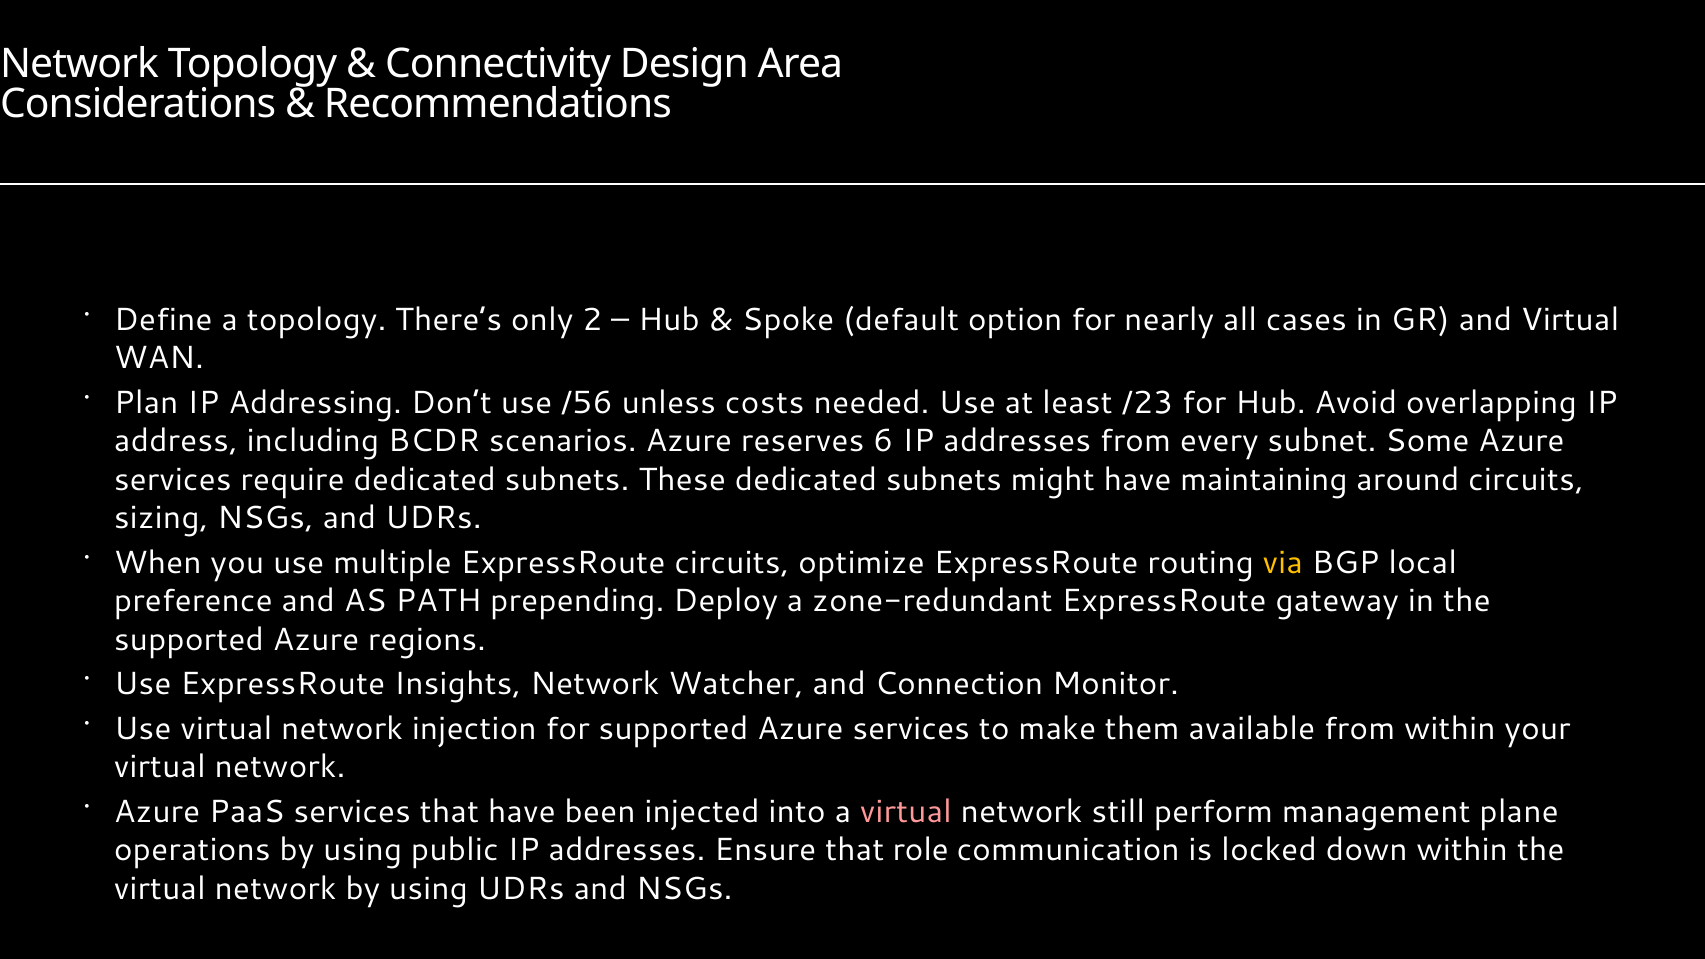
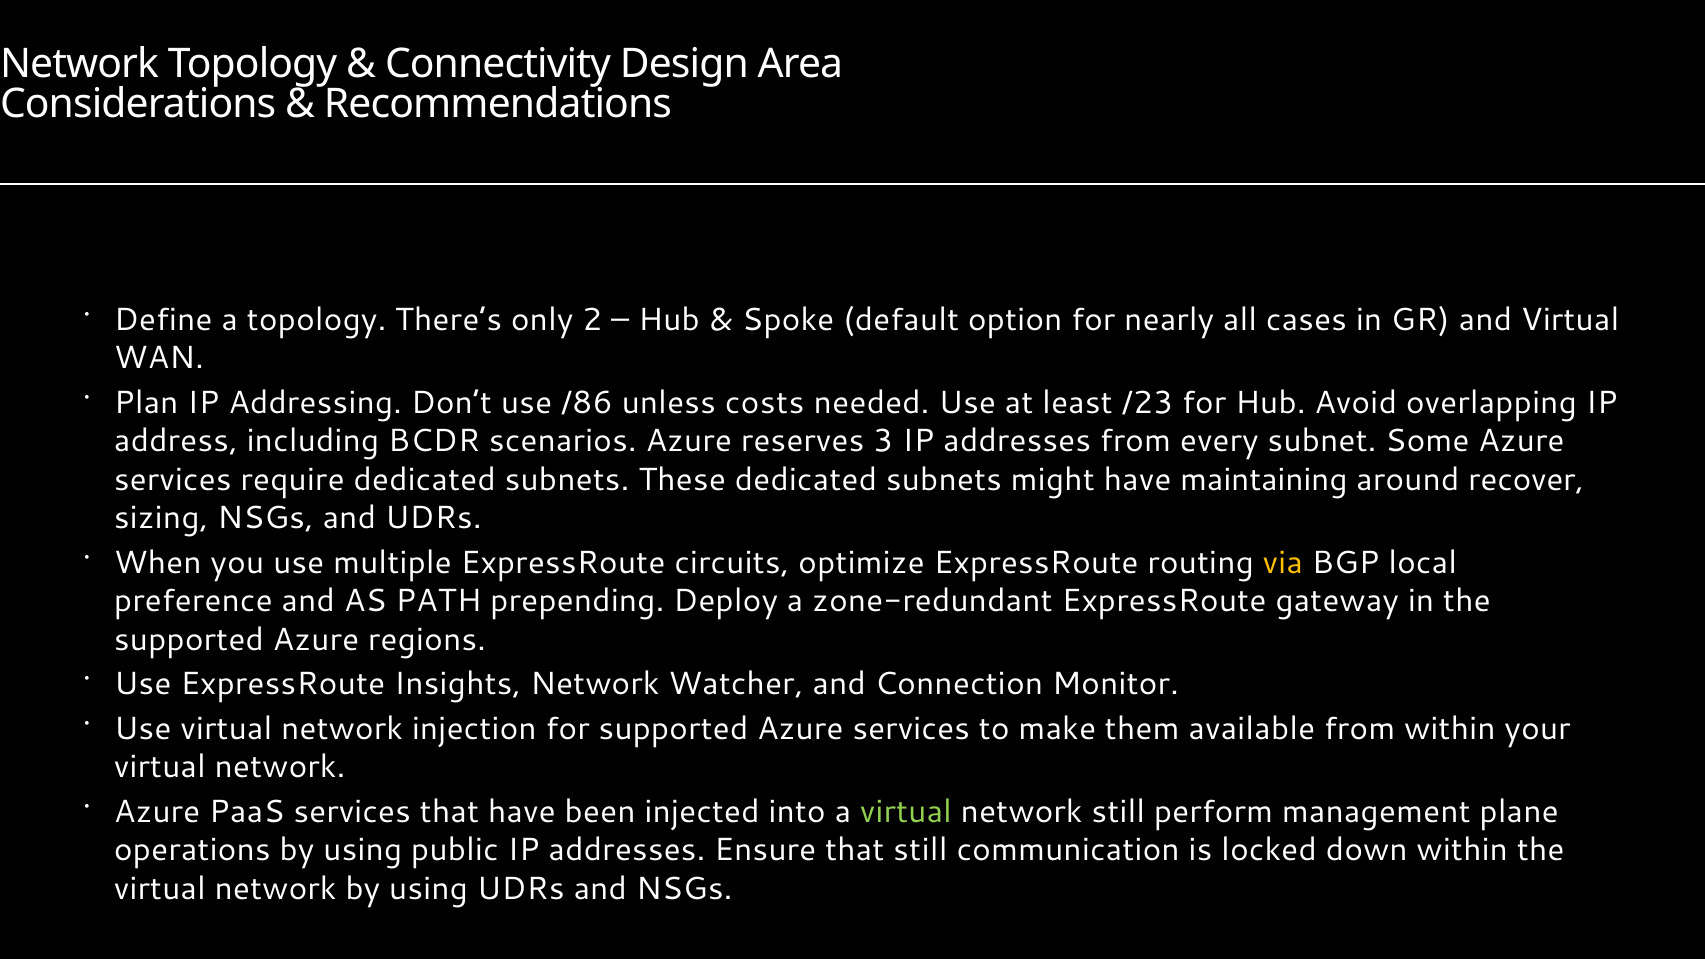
/56: /56 -> /86 (587, 403)
6: 6 -> 3 (883, 441)
around circuits: circuits -> recover (1526, 480)
virtual colour: pink -> light green (906, 812)
that role: role -> still (920, 850)
